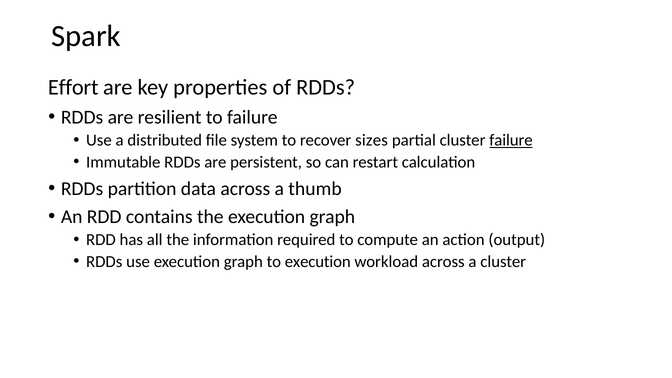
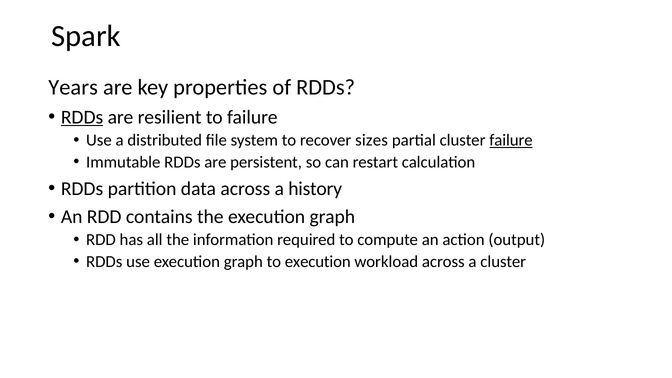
Effort: Effort -> Years (73, 88)
RDDs underline: none -> present (82, 117)
thumb: thumb -> history (315, 189)
